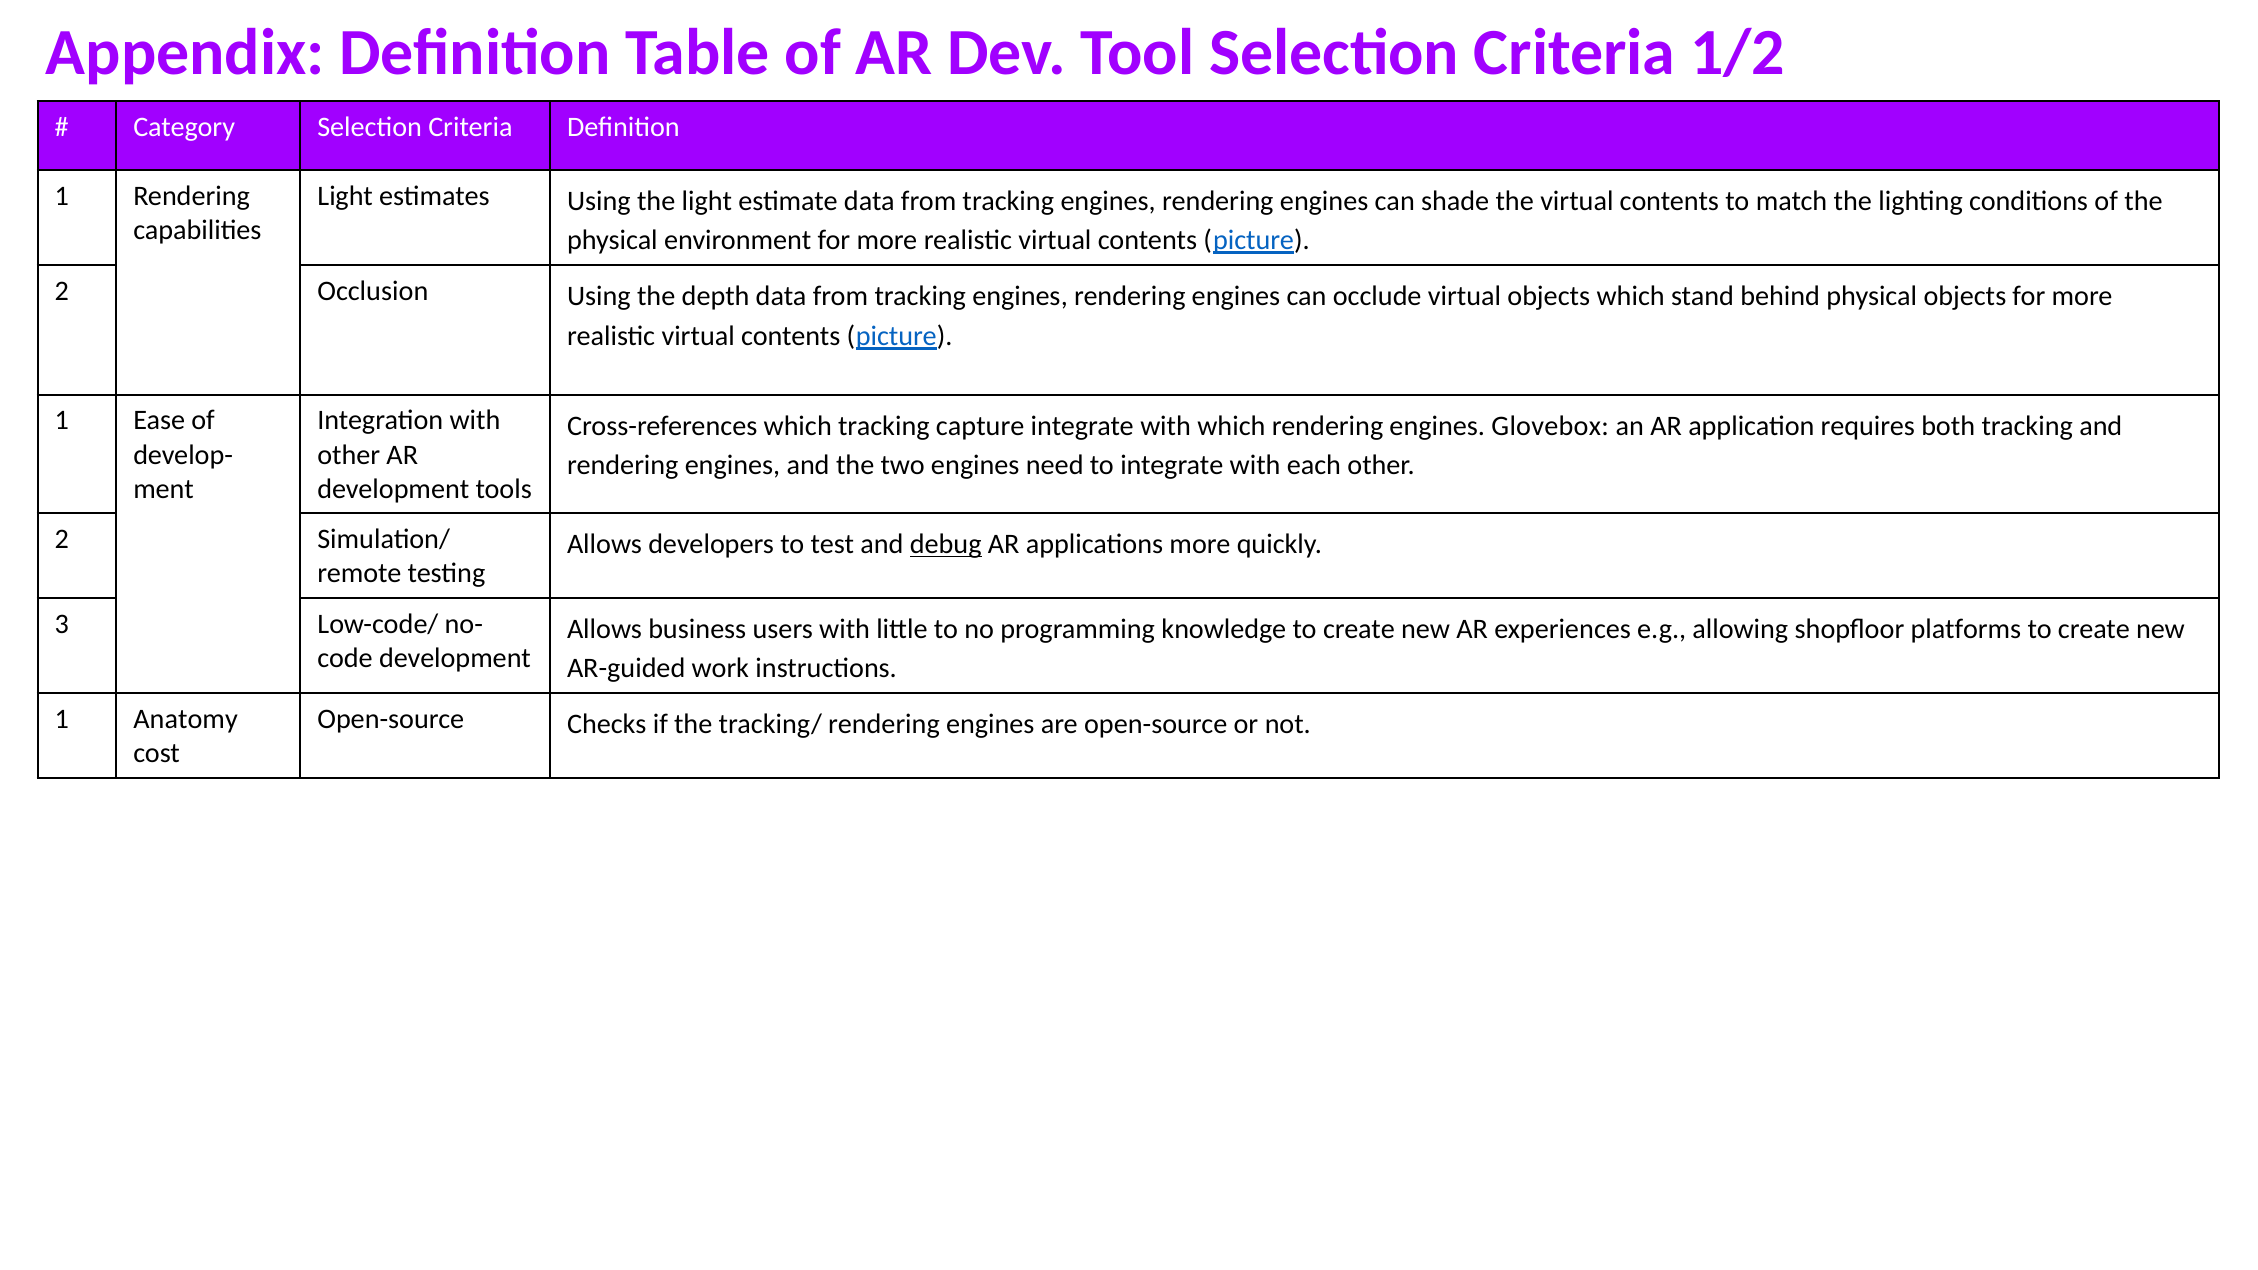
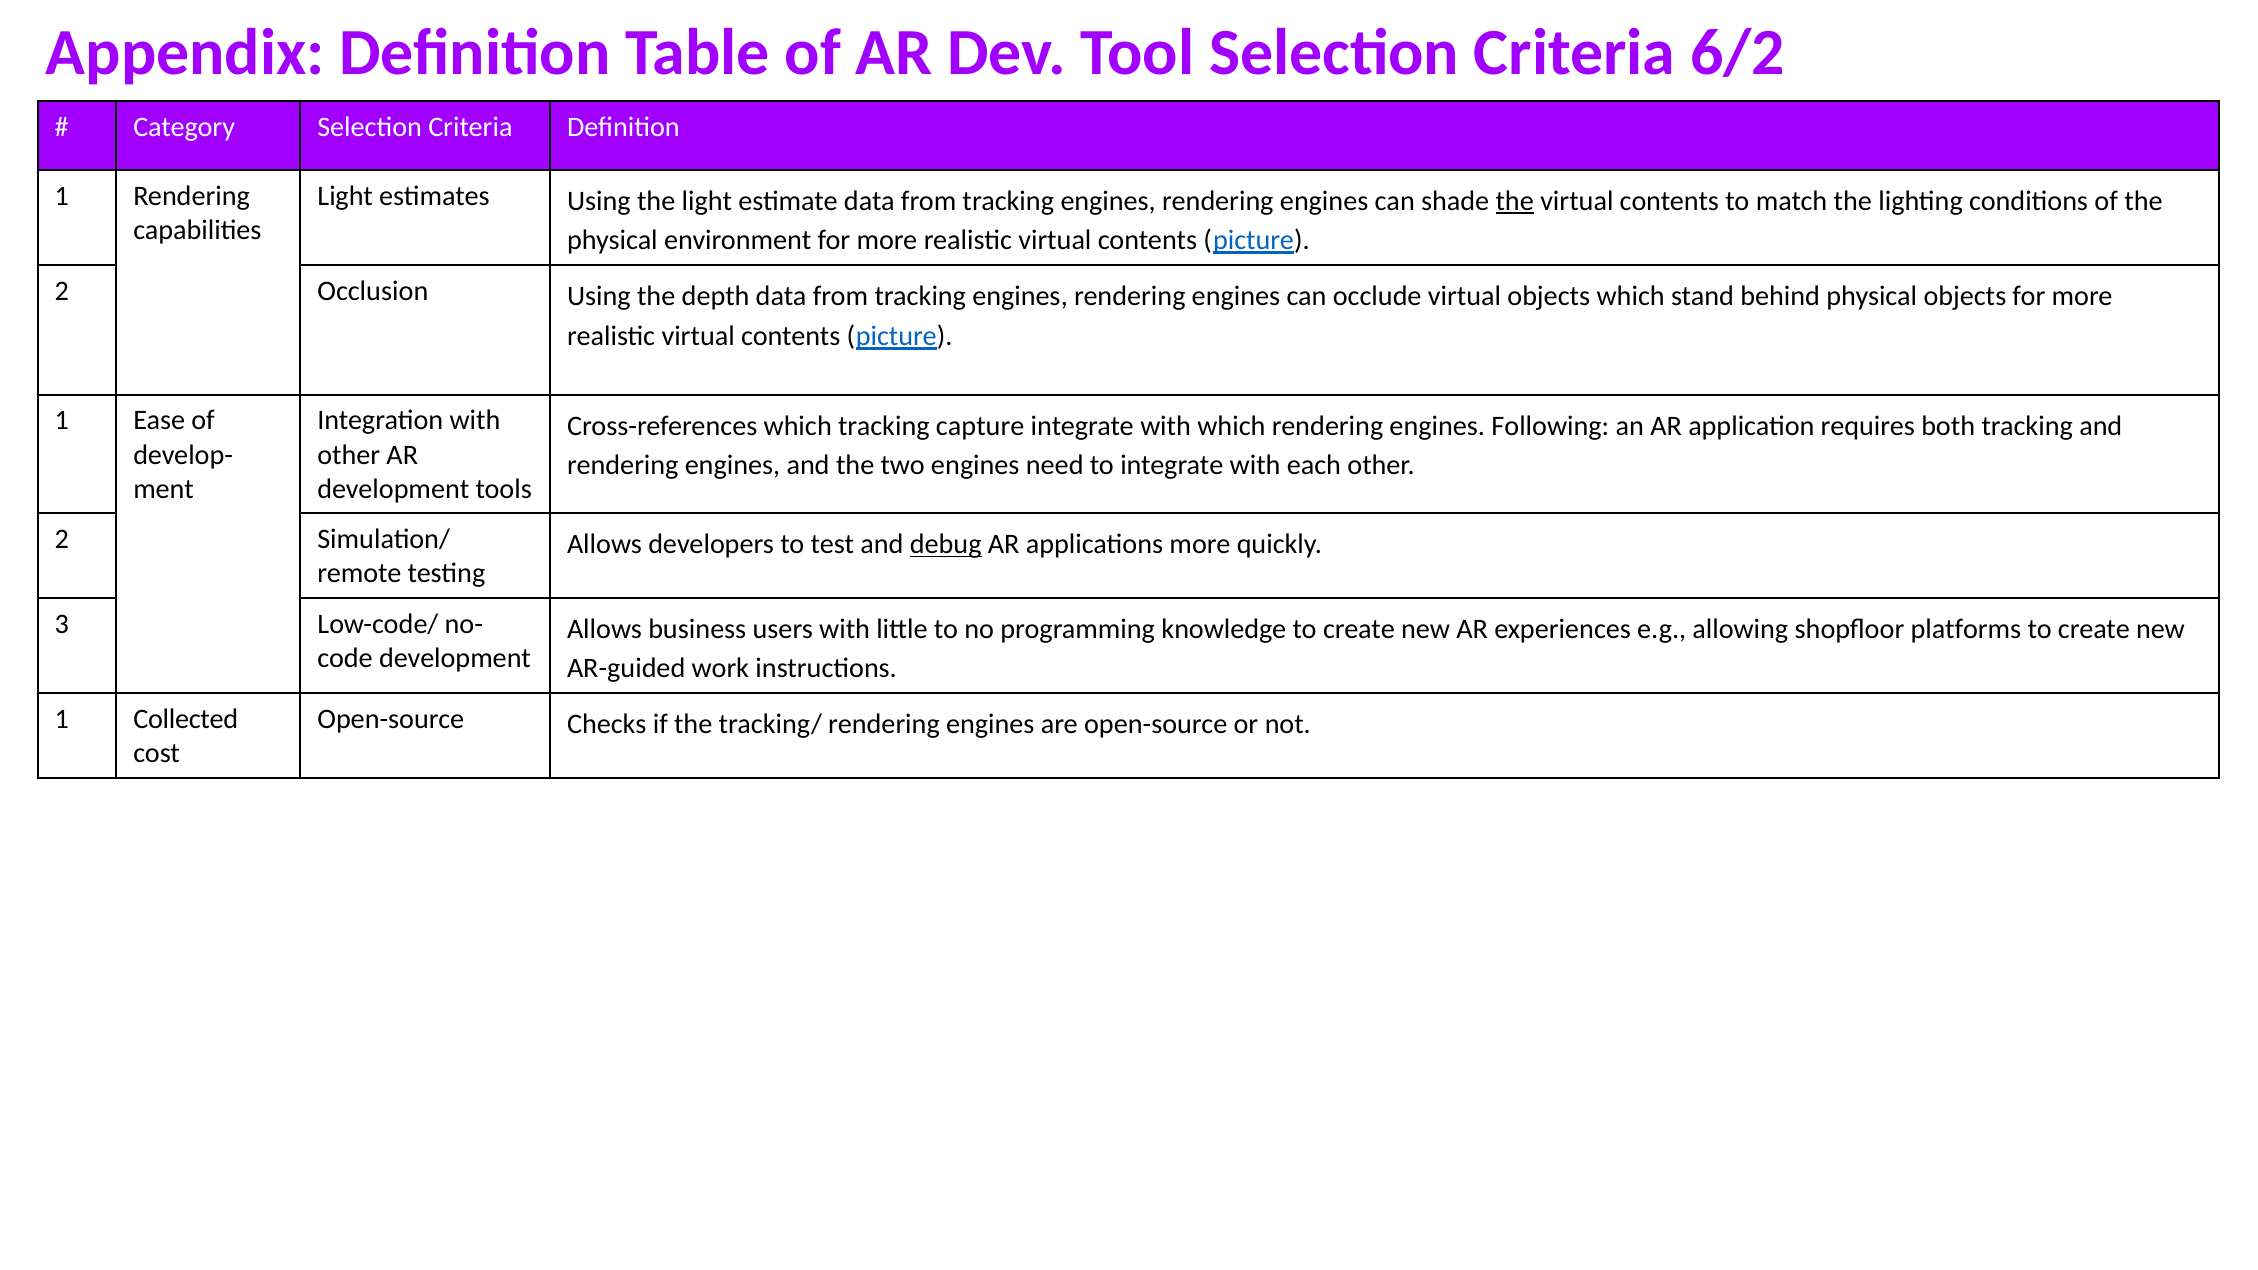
1/2: 1/2 -> 6/2 (1738, 52)
the underline: none -> present (1515, 201)
Glovebox: Glovebox -> Following (1550, 426)
Anatomy: Anatomy -> Collected (186, 719)
